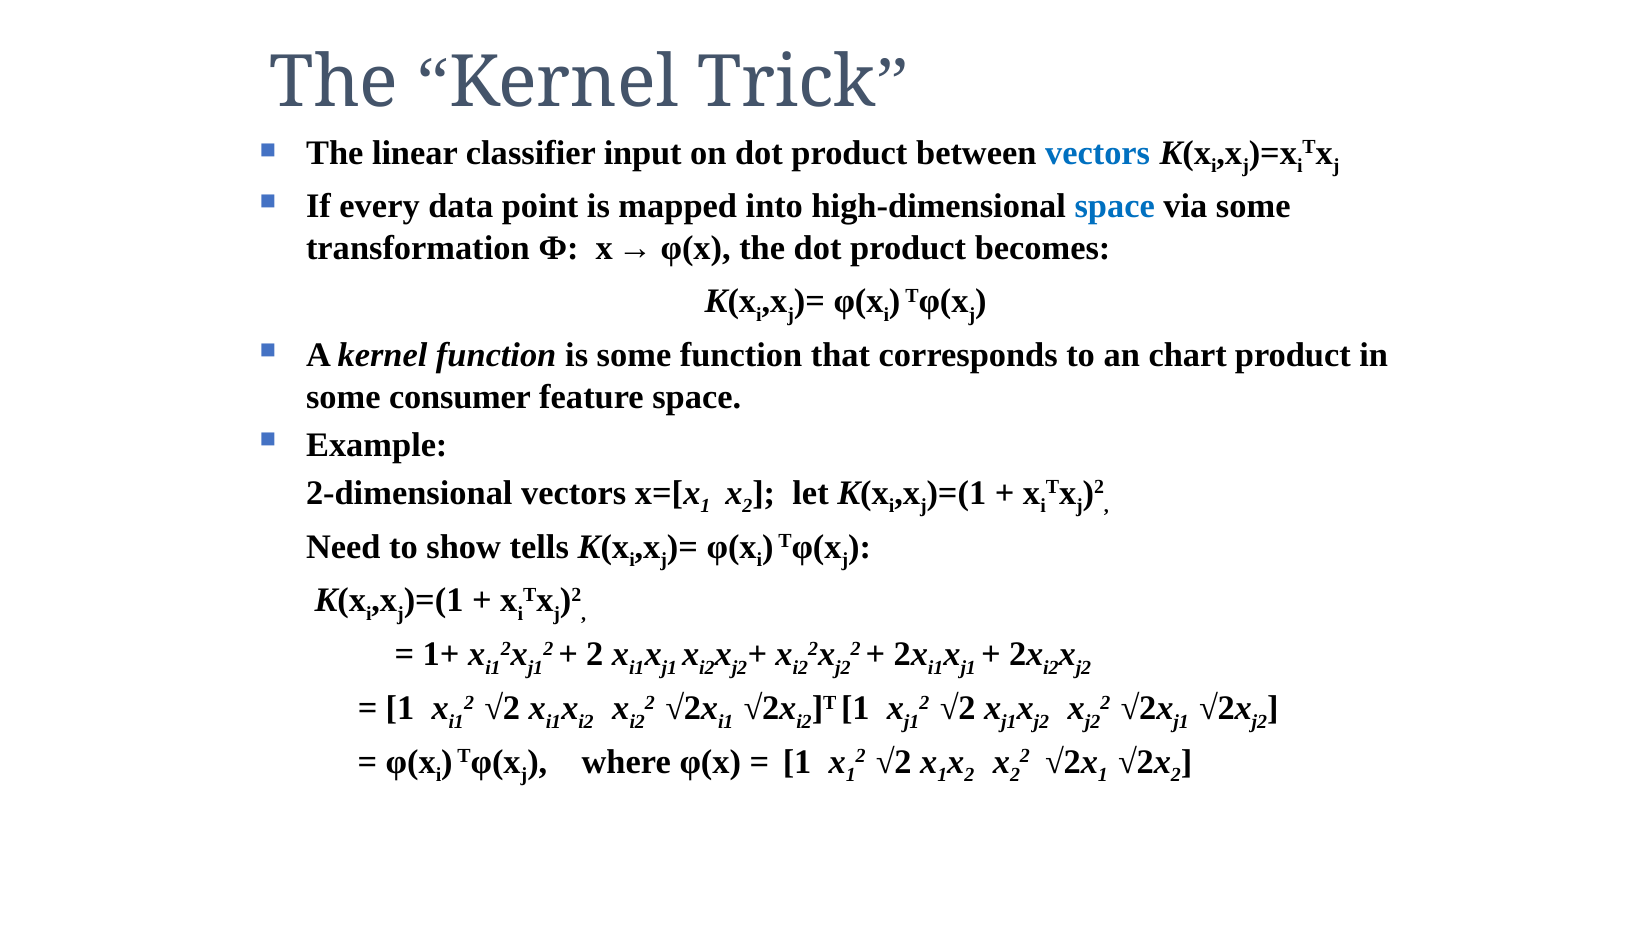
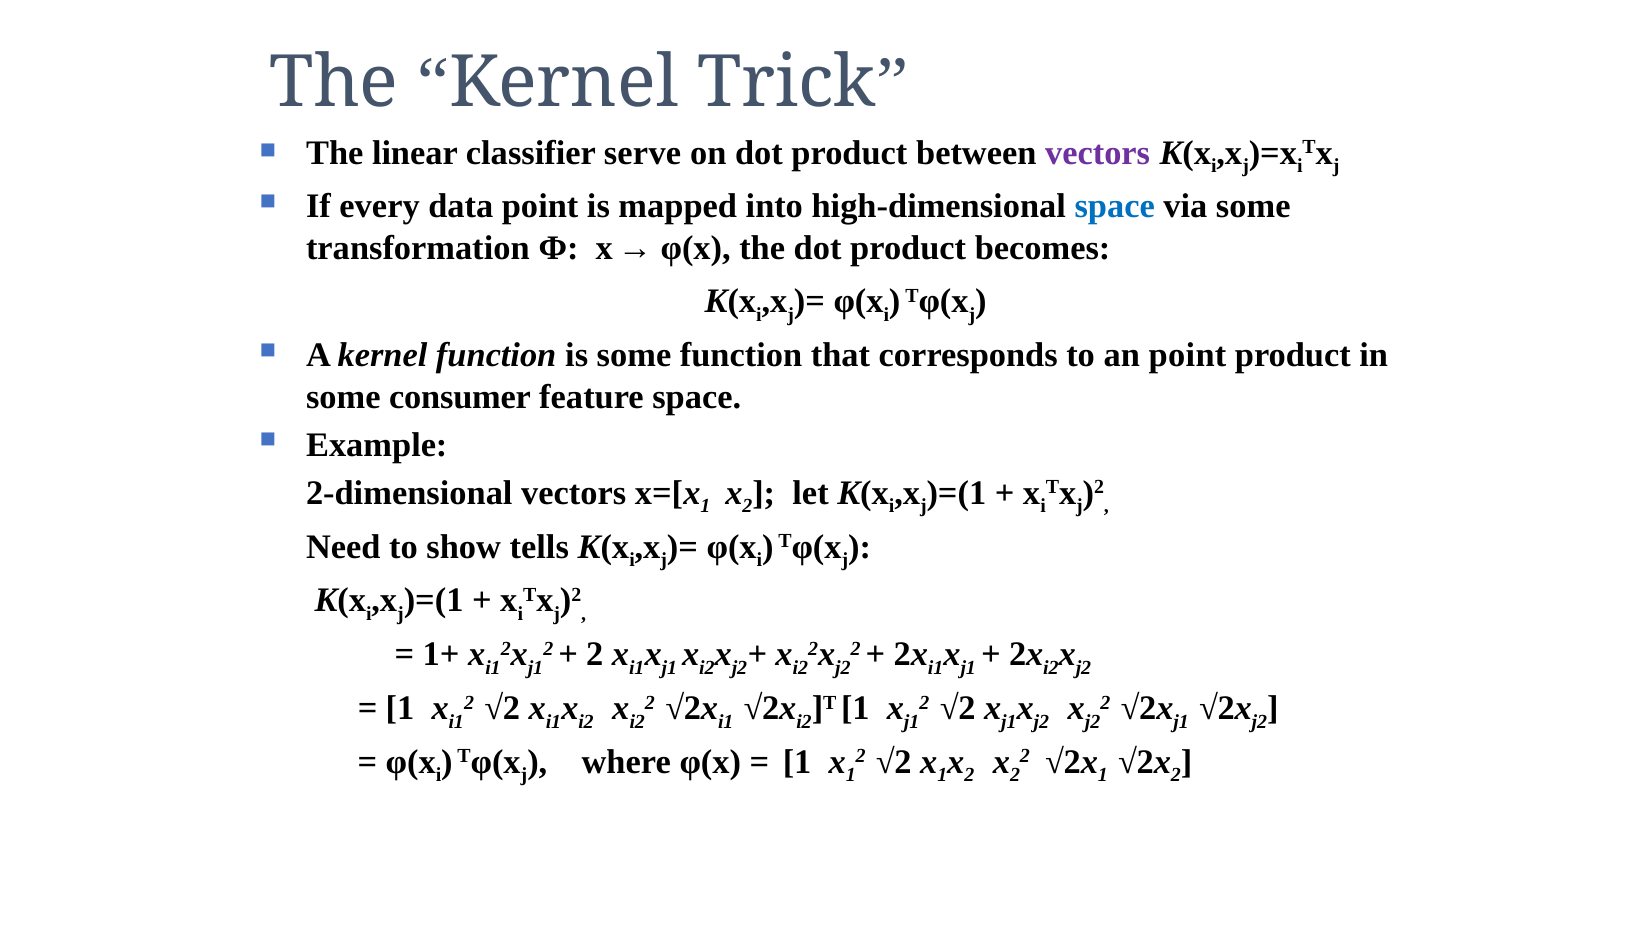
input: input -> serve (643, 153)
vectors colour: blue -> purple (1098, 153)
an chart: chart -> point (1188, 355)
